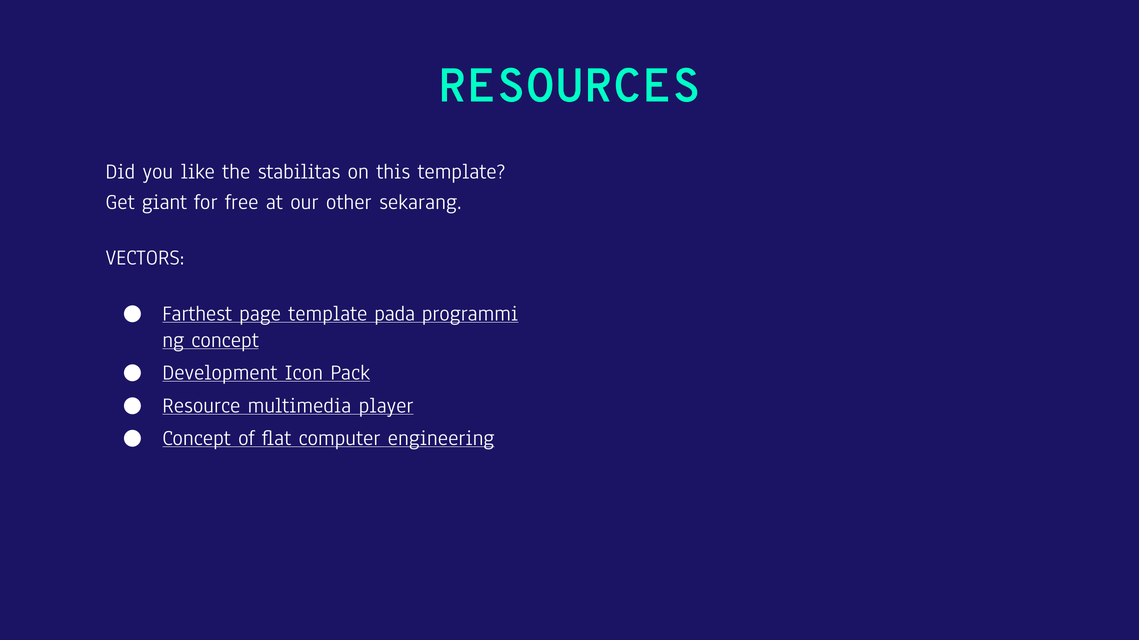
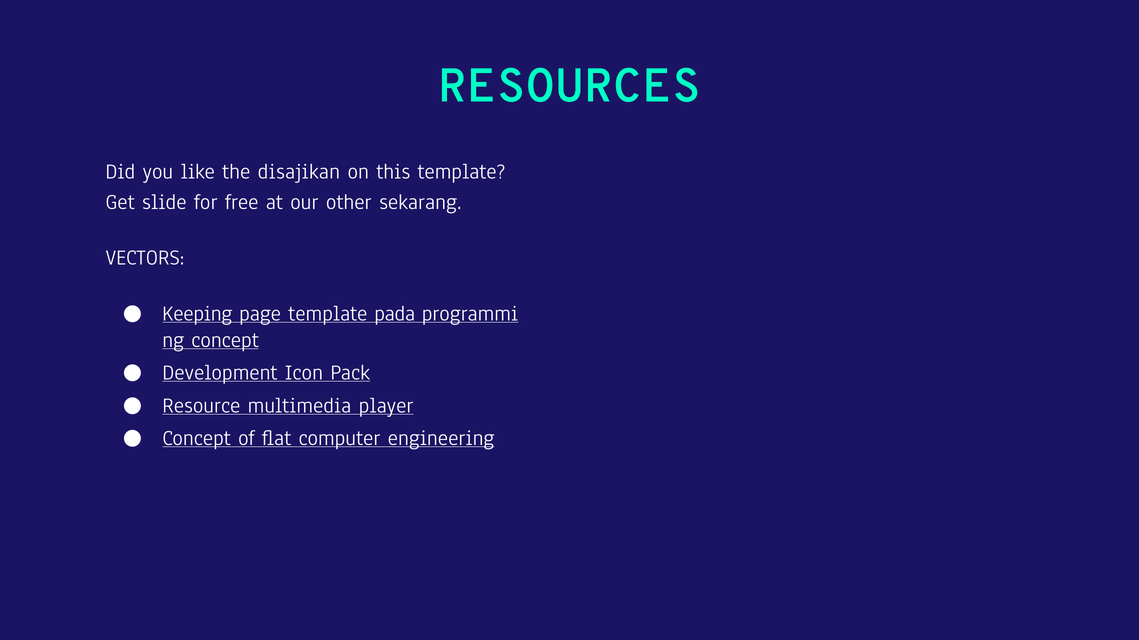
stabilitas: stabilitas -> disajikan (299, 171)
giant: giant -> slide (164, 202)
Farthest: Farthest -> Keeping (197, 314)
